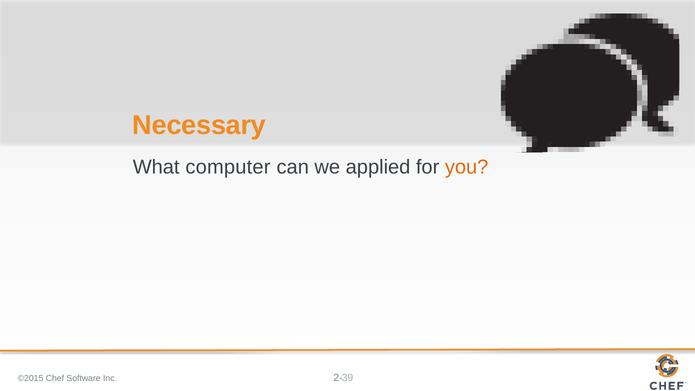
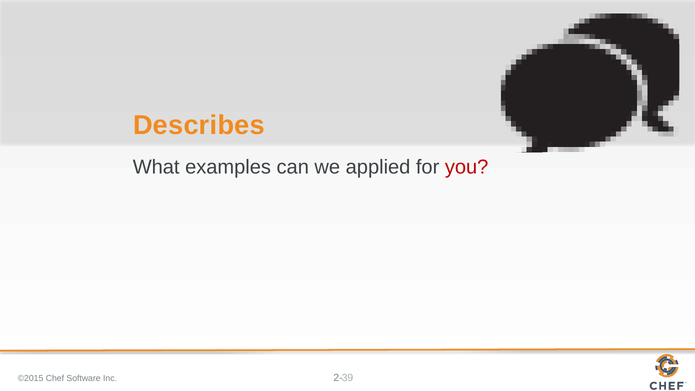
Necessary: Necessary -> Describes (199, 125)
computer: computer -> examples (228, 167)
you colour: orange -> red (467, 167)
